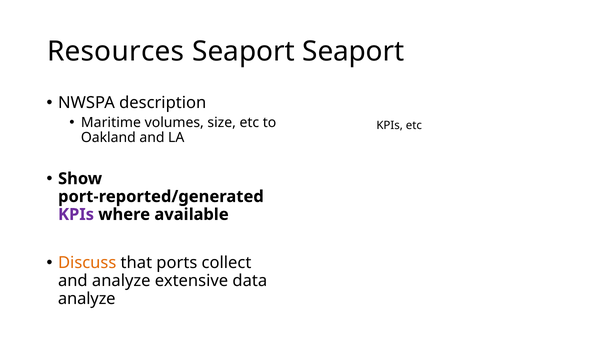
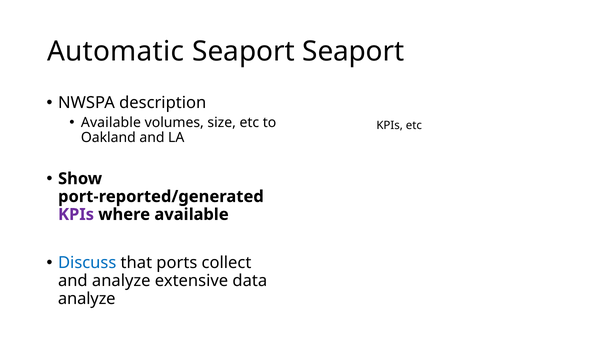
Resources: Resources -> Automatic (116, 51)
Maritime: Maritime -> Available (111, 122)
Discuss colour: orange -> blue (87, 263)
